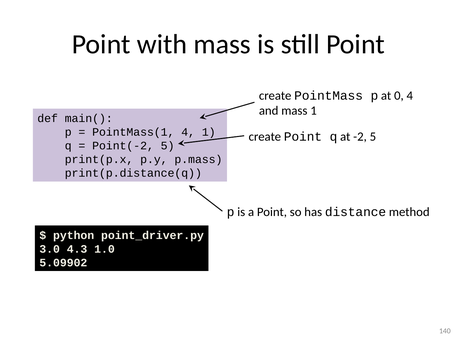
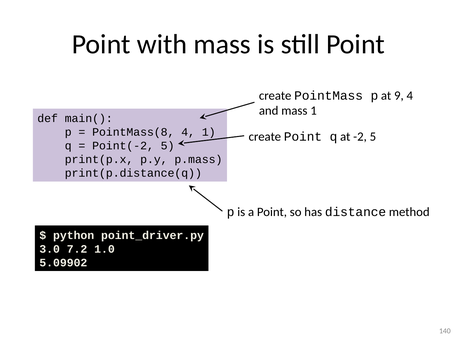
0: 0 -> 9 (399, 96)
PointMass(1: PointMass(1 -> PointMass(8 (133, 132)
4.3: 4.3 -> 7.2 (77, 250)
